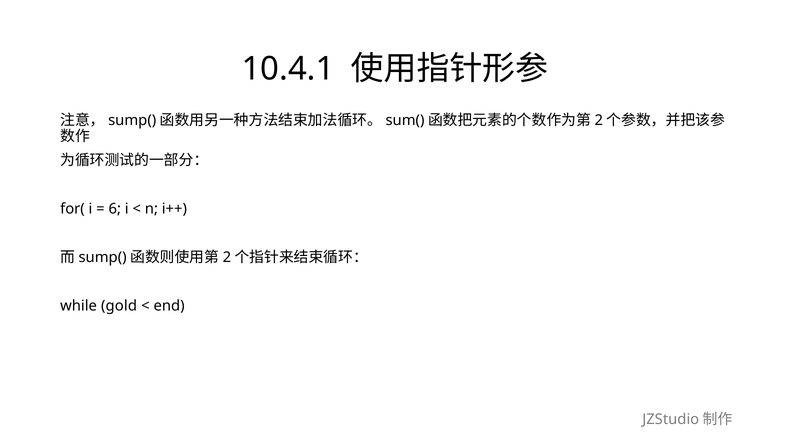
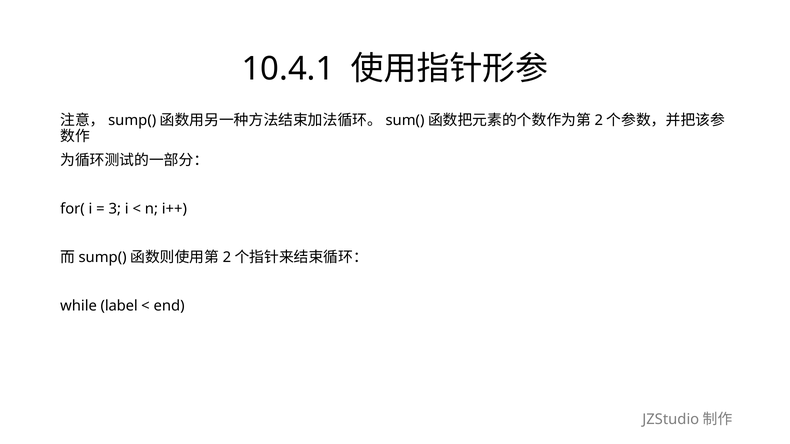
6: 6 -> 3 (115, 209)
gold: gold -> label (119, 306)
